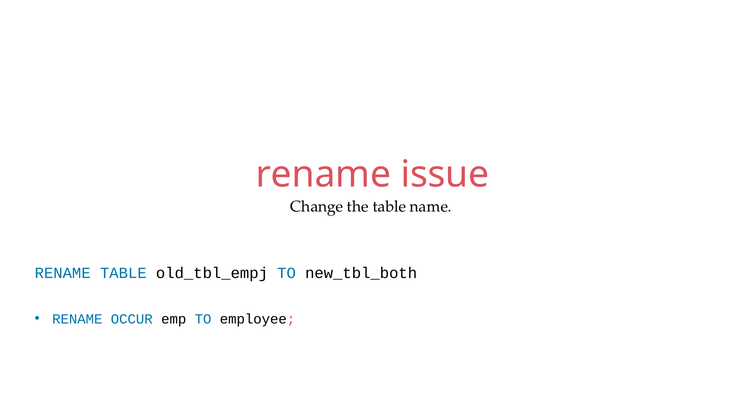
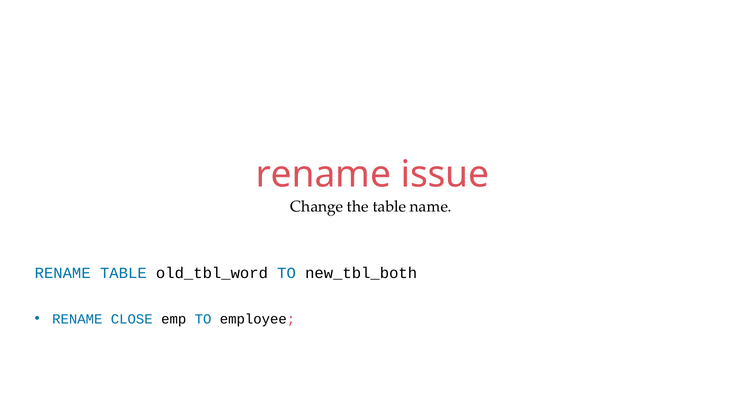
old_tbl_empj: old_tbl_empj -> old_tbl_word (212, 273)
OCCUR: OCCUR -> CLOSE (132, 319)
